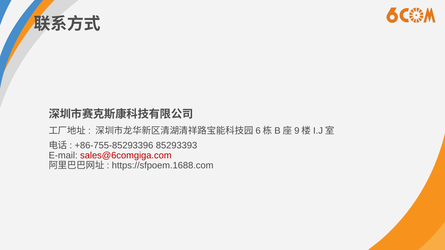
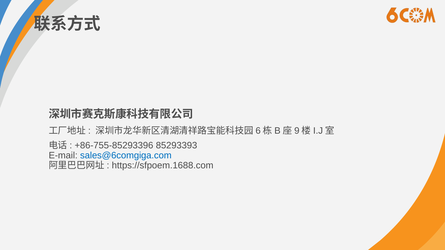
sales@6comgiga.com colour: red -> blue (126, 156)
